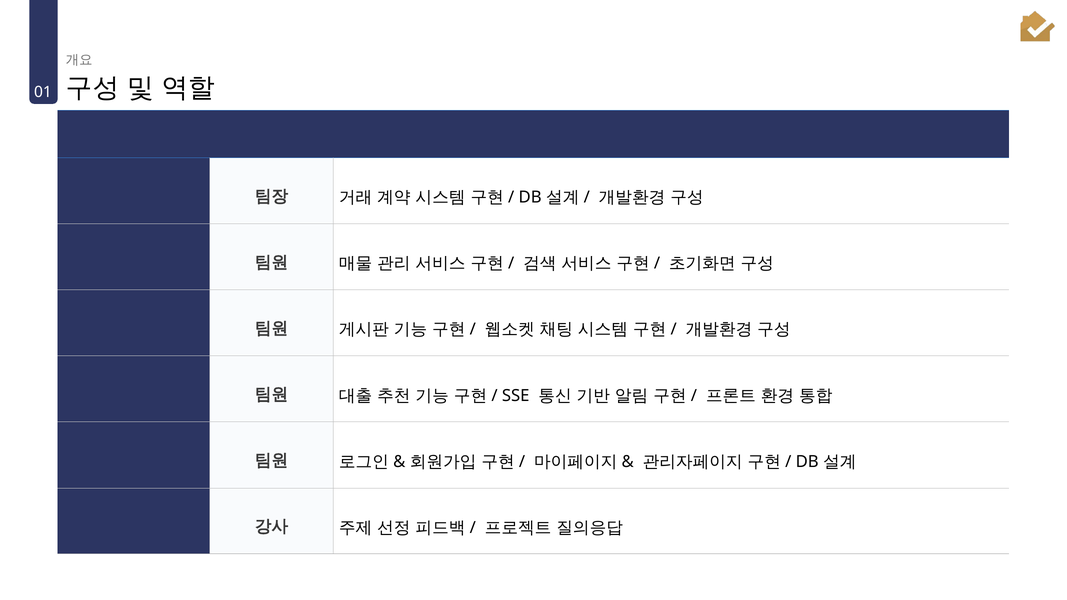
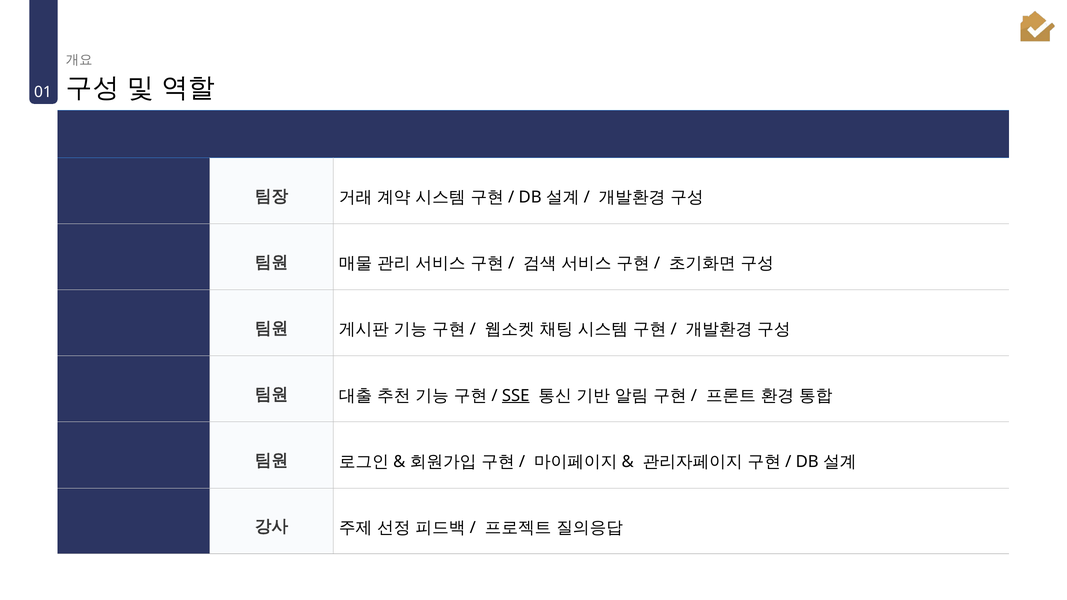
SSE underline: none -> present (516, 396)
